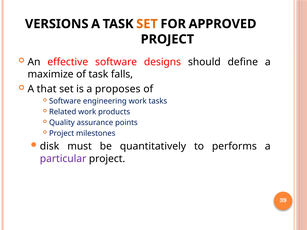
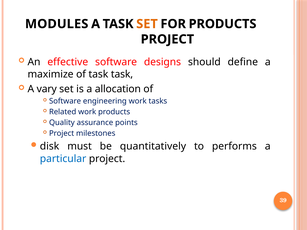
VERSIONS: VERSIONS -> MODULES (57, 24)
FOR APPROVED: APPROVED -> PRODUCTS (223, 24)
task falls: falls -> task (122, 74)
that: that -> vary (47, 89)
proposes: proposes -> allocation (118, 89)
particular colour: purple -> blue (63, 159)
